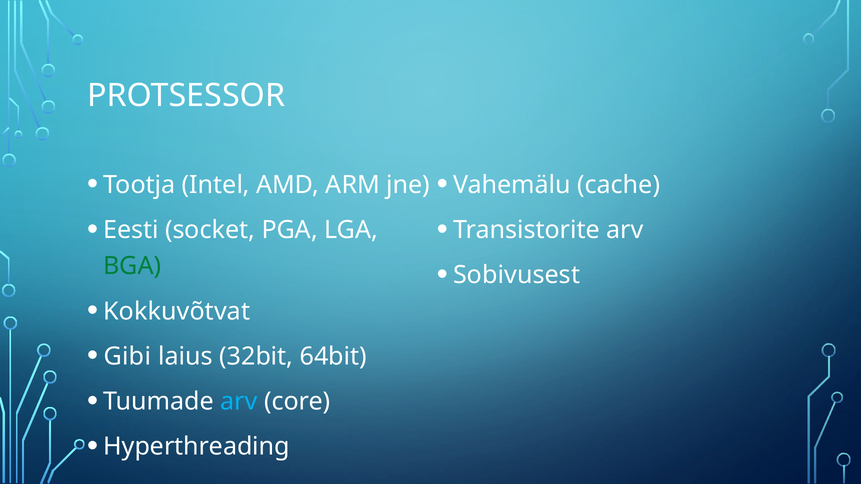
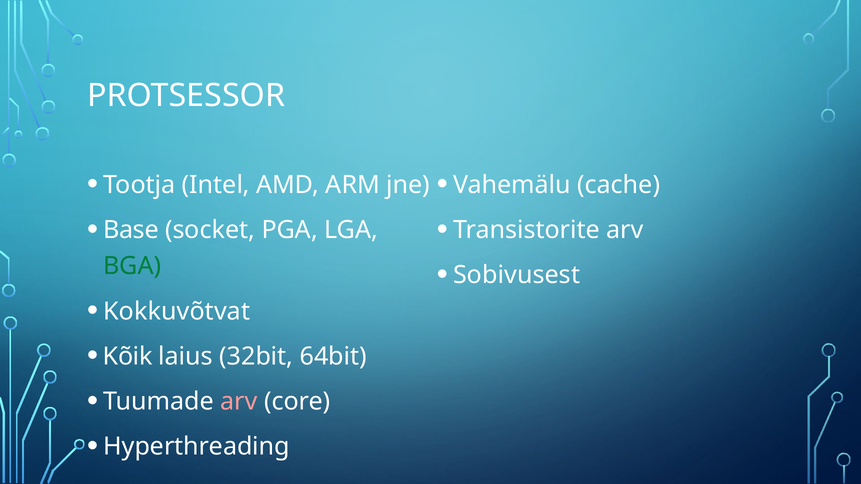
Eesti: Eesti -> Base (131, 230)
Gibi: Gibi -> Kõik (128, 357)
arv colour: light blue -> pink (239, 402)
